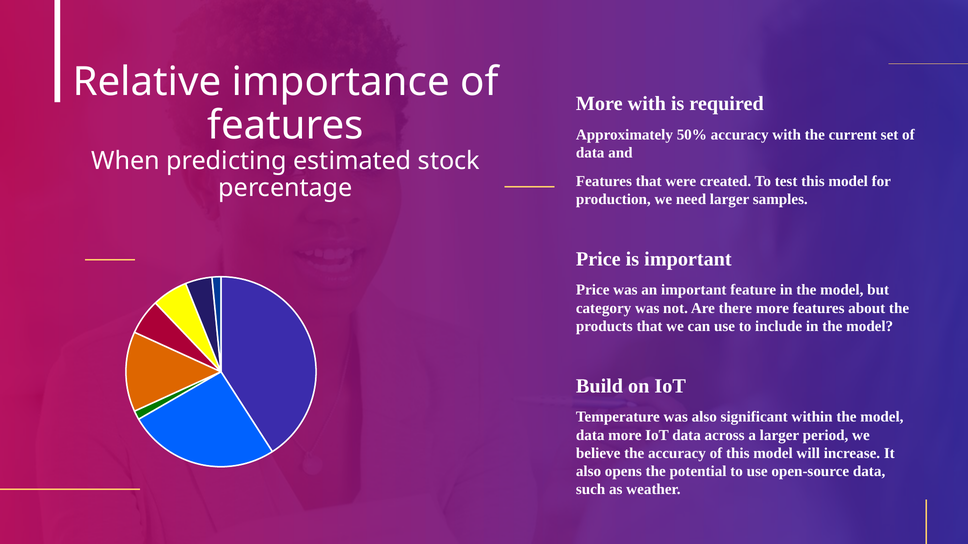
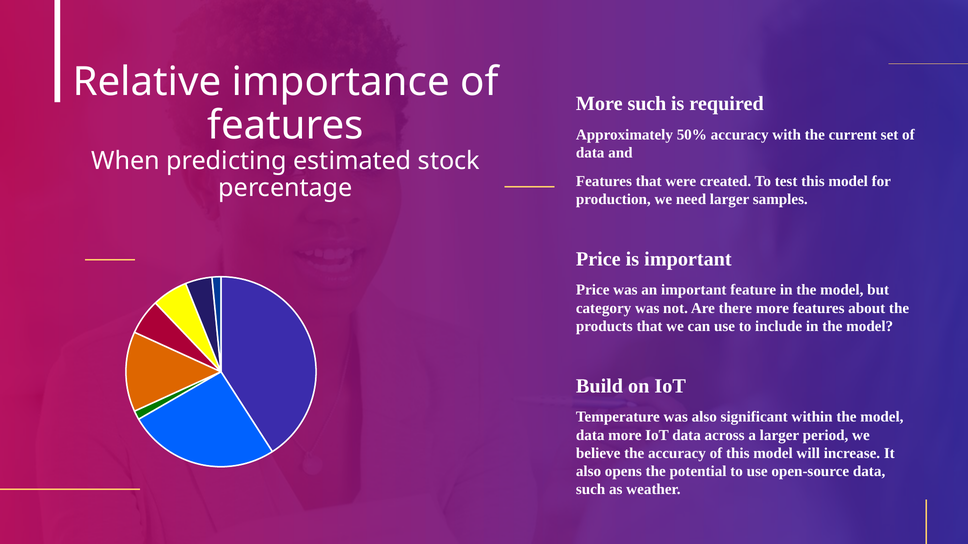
More with: with -> such (647, 104)
